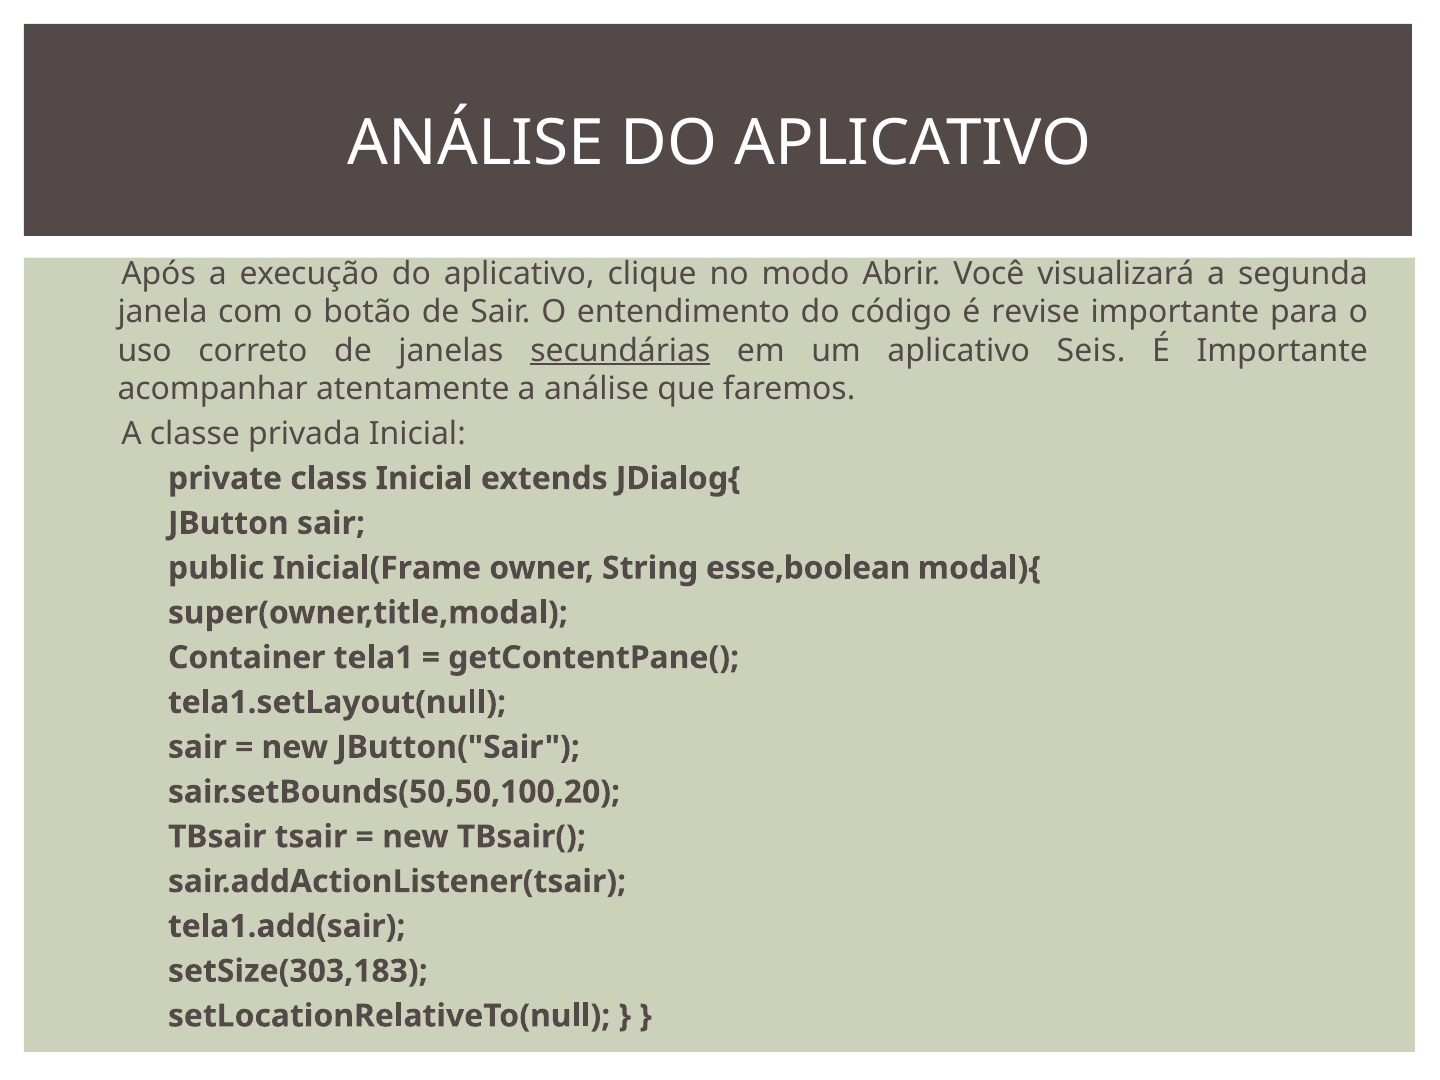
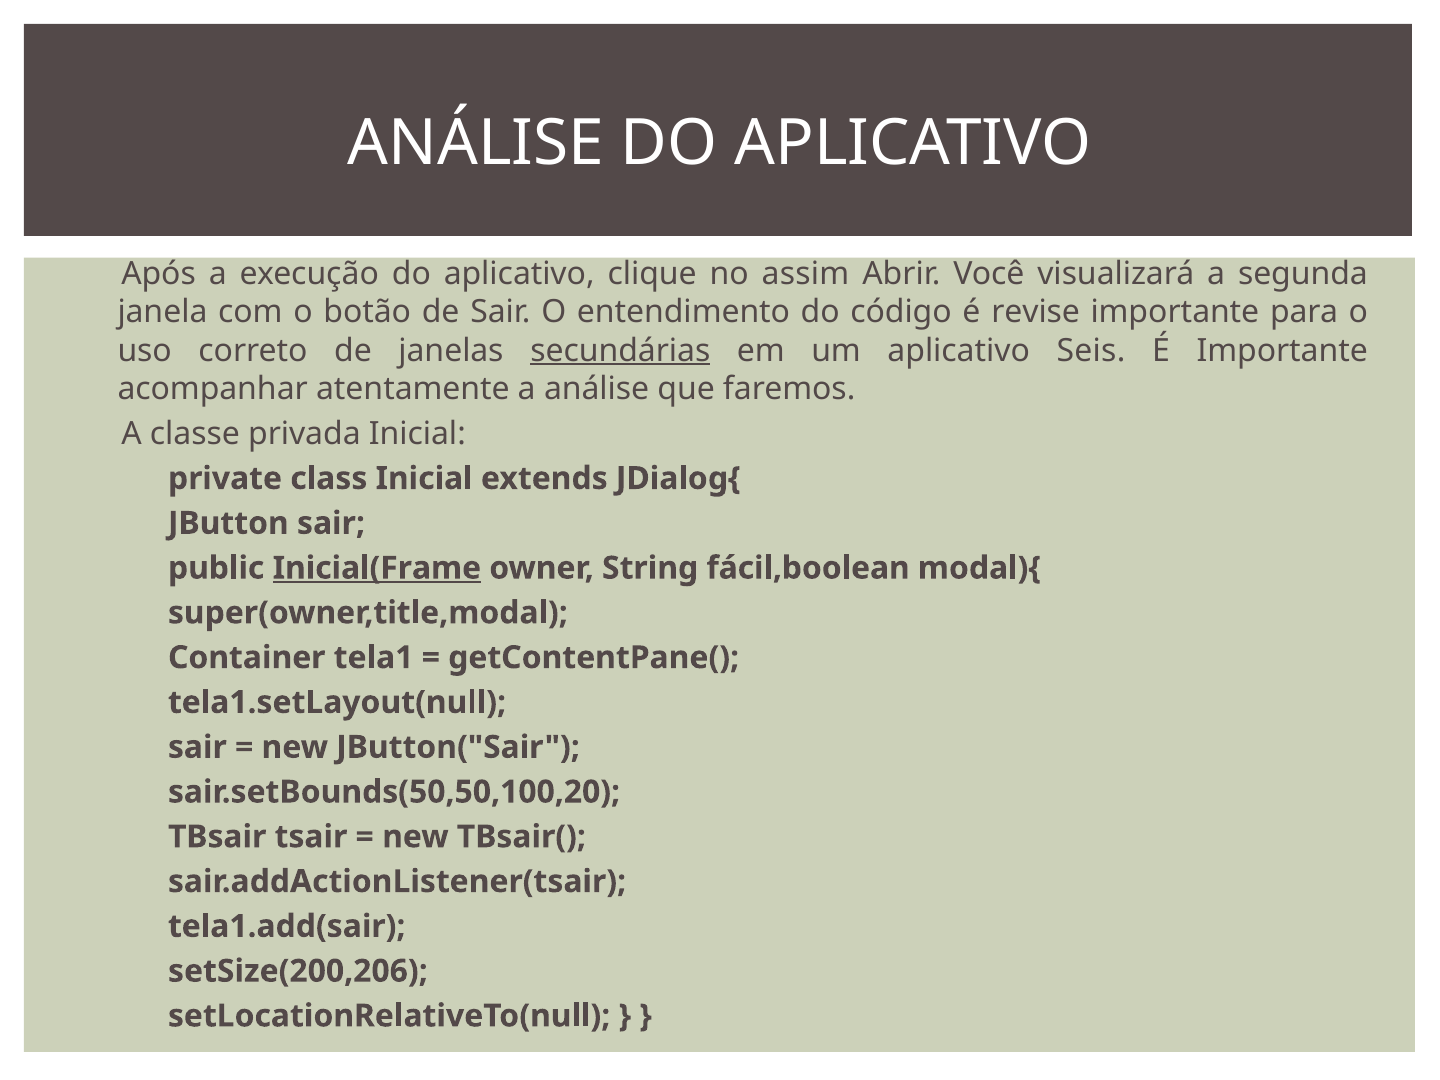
modo: modo -> assim (805, 274)
Inicial(Frame underline: none -> present (377, 568)
esse,boolean: esse,boolean -> fácil,boolean (808, 568)
setSize(303,183: setSize(303,183 -> setSize(200,206 (298, 971)
